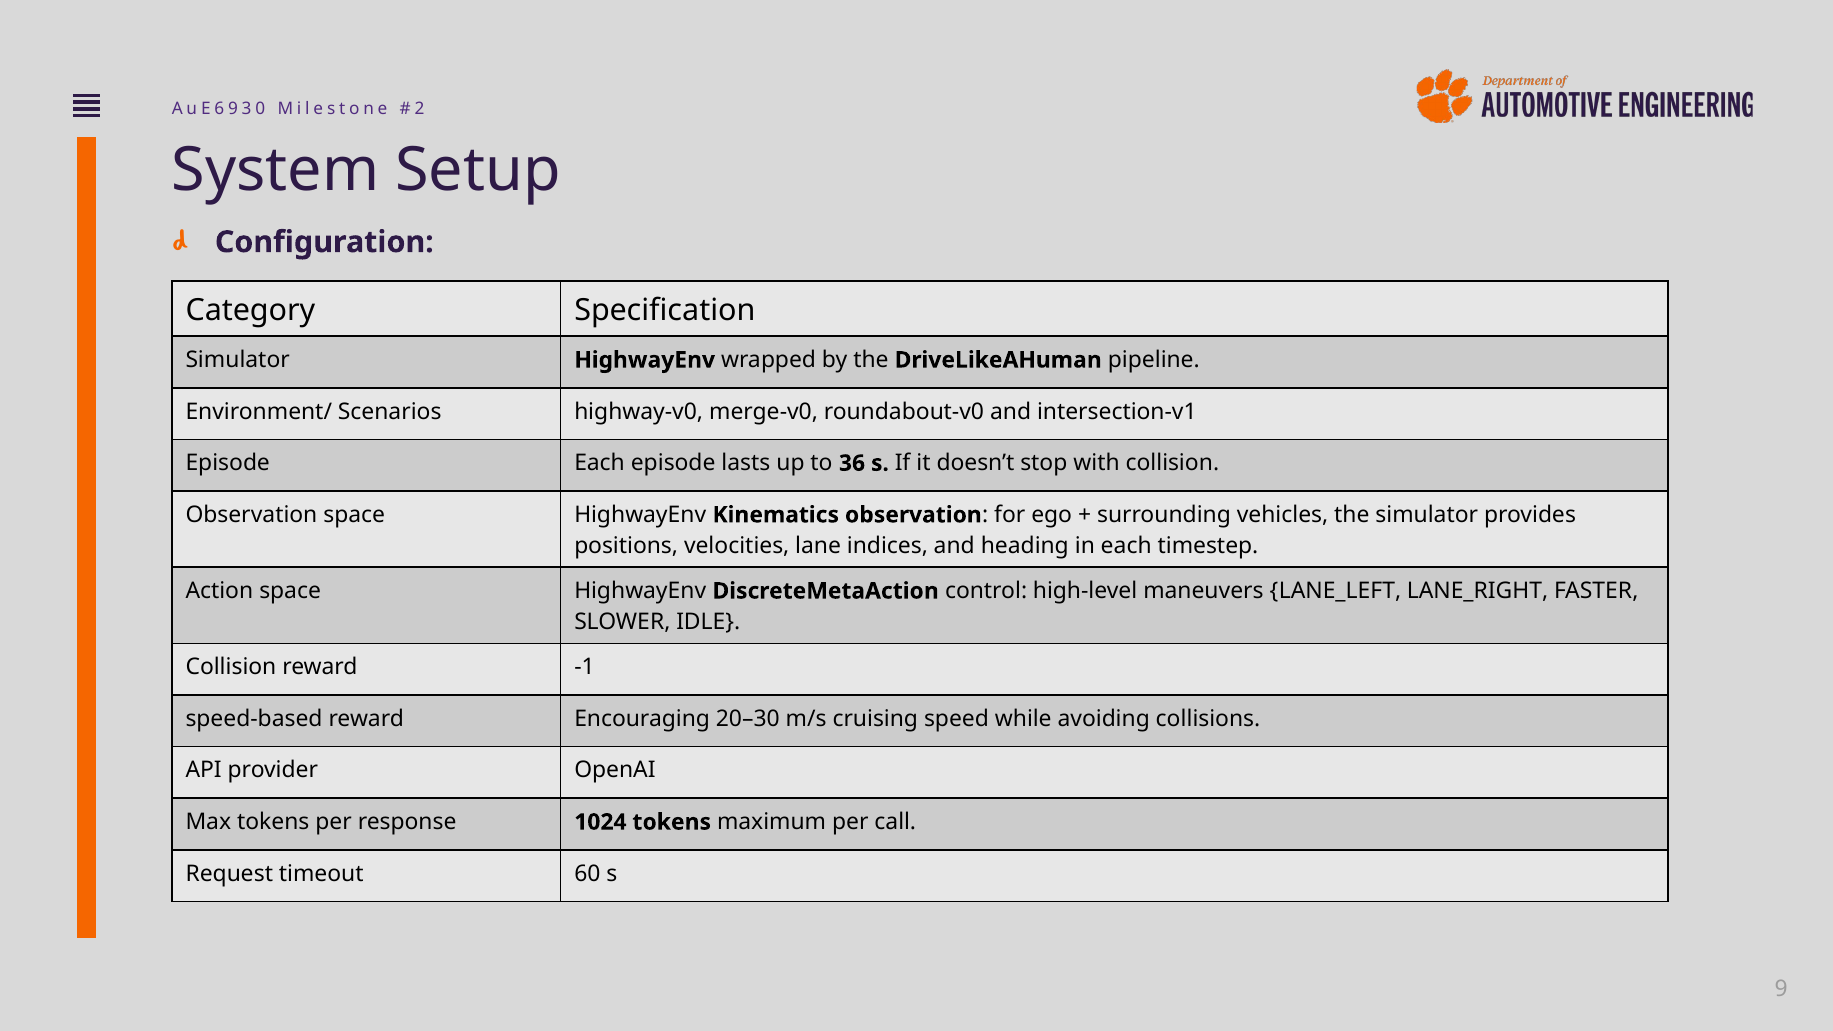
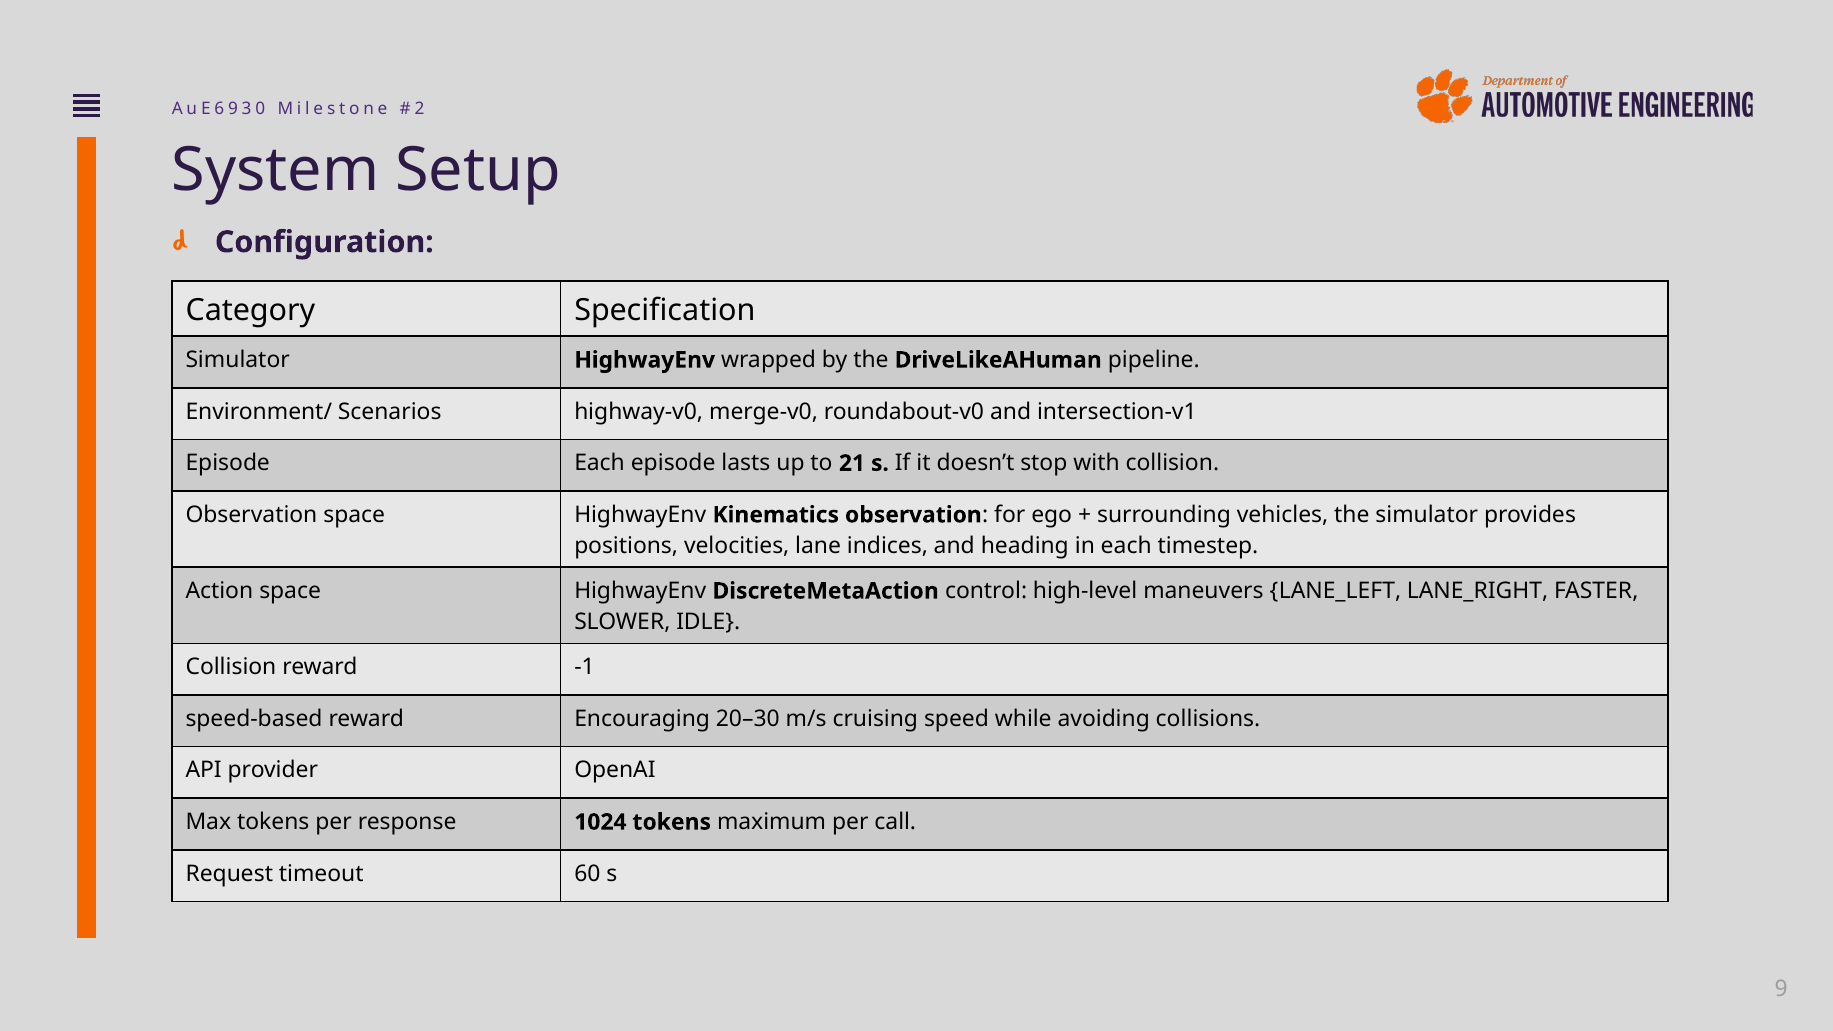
36: 36 -> 21 (852, 463)
